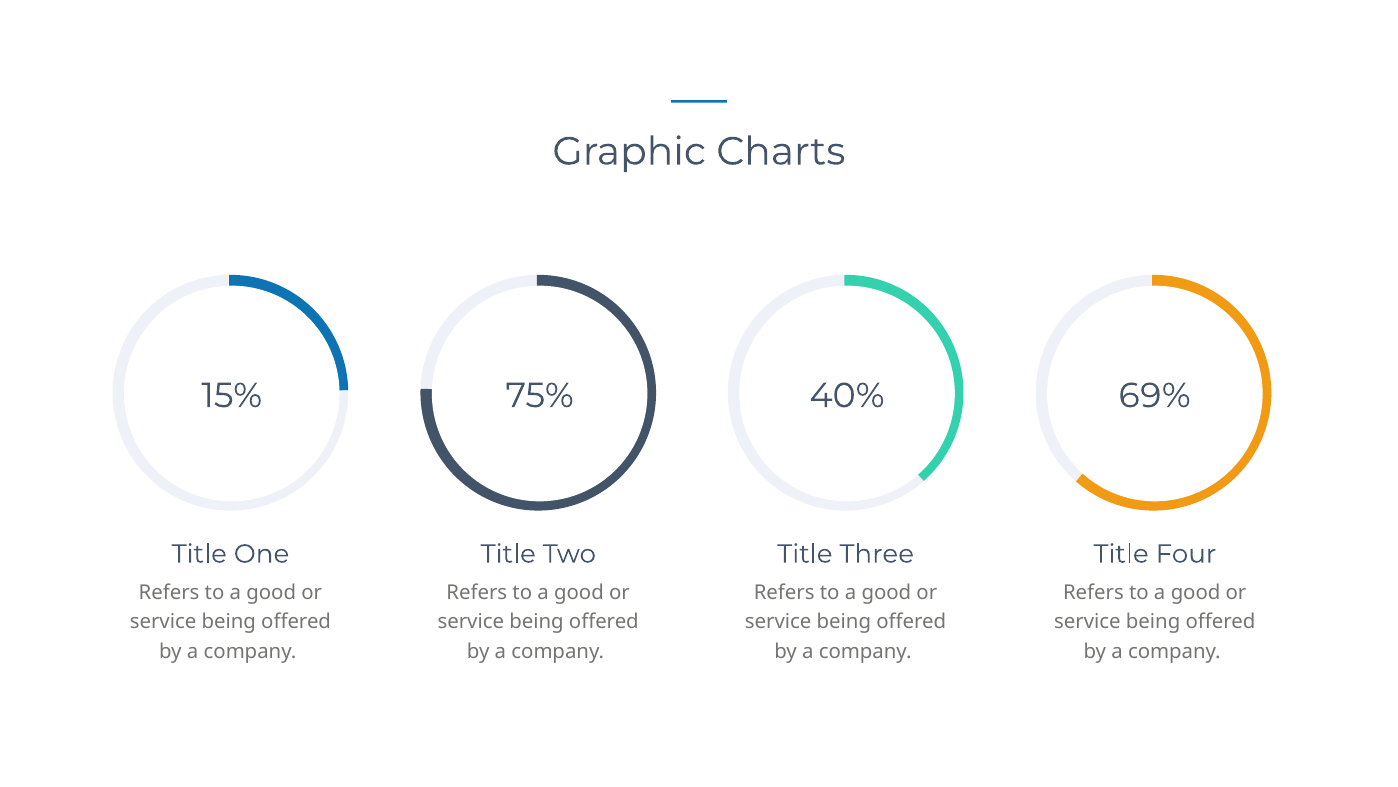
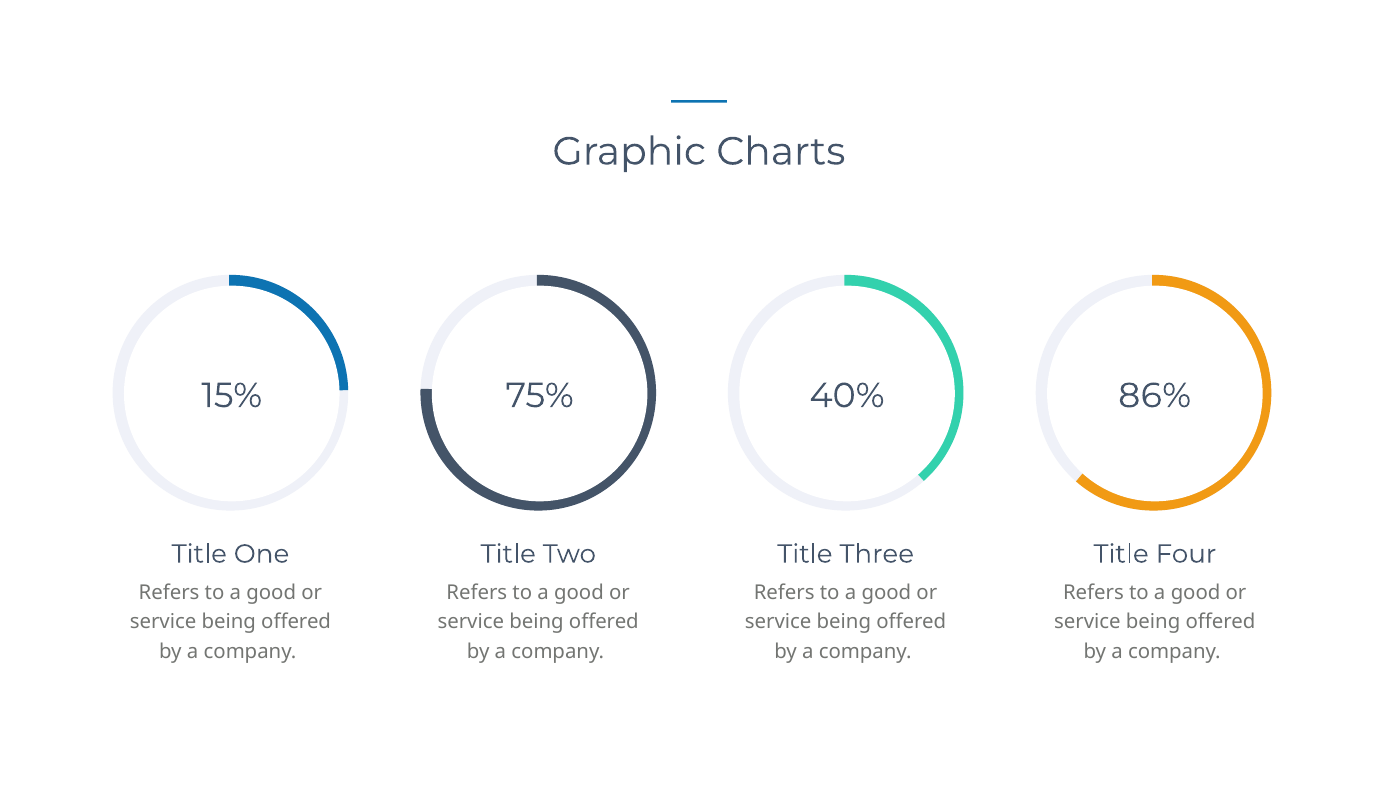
69%: 69% -> 86% (1155, 395)
